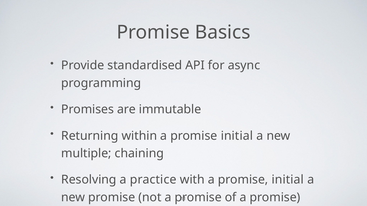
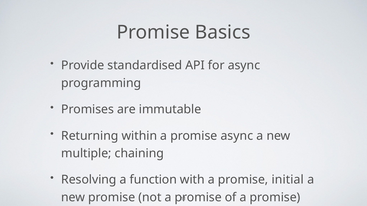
within a promise initial: initial -> async (237, 136)
practice: practice -> function (153, 180)
